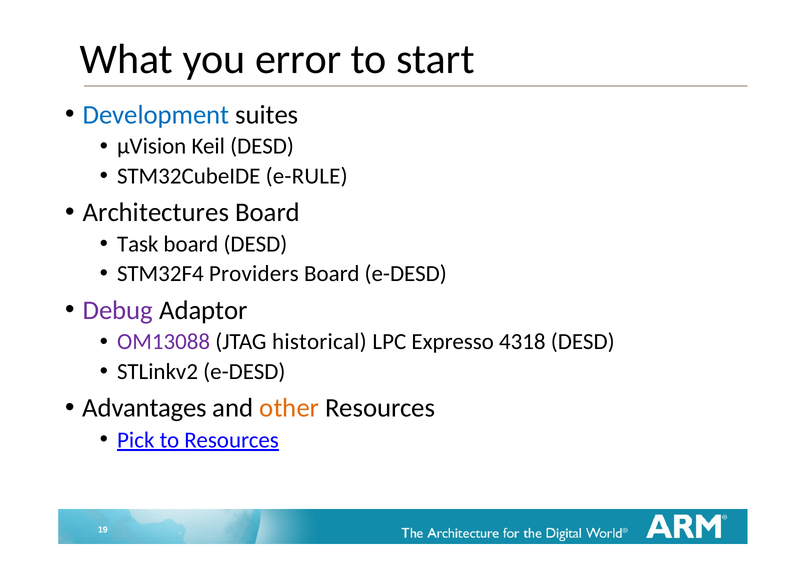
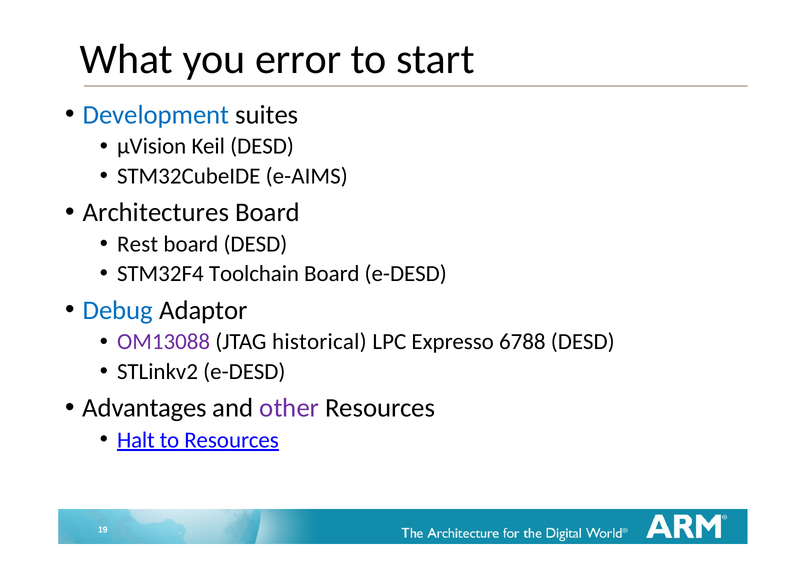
e-RULE: e-RULE -> e-AIMS (307, 176)
Task: Task -> Rest (138, 244)
Providers: Providers -> Toolchain (254, 274)
Debug colour: purple -> blue (118, 310)
4318: 4318 -> 6788 (522, 342)
other colour: orange -> purple (289, 408)
Pick: Pick -> Halt (136, 440)
